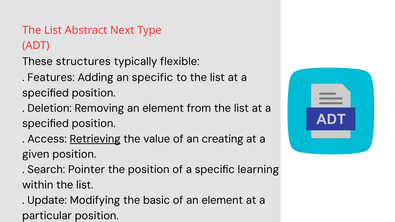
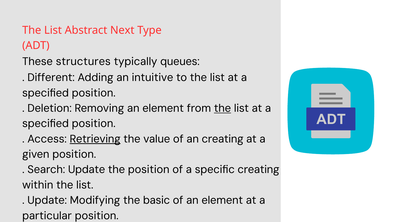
flexible: flexible -> queues (180, 62)
Features: Features -> Different (51, 78)
an specific: specific -> intuitive (152, 78)
the underline: none -> present (222, 108)
Search Pointer: Pointer -> Update (87, 170)
specific learning: learning -> creating (258, 170)
